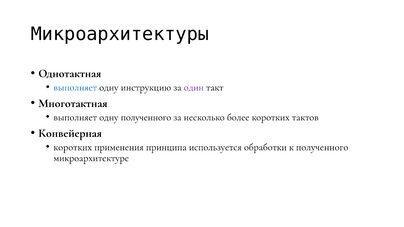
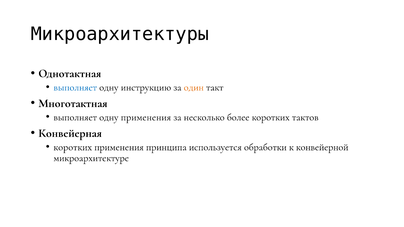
один colour: purple -> orange (194, 87)
одну полученного: полученного -> применения (146, 117)
к полученного: полученного -> конвейерной (322, 147)
